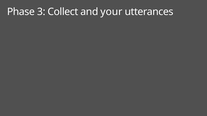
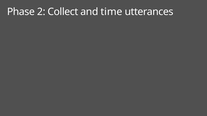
3: 3 -> 2 (41, 12)
your: your -> time (111, 12)
